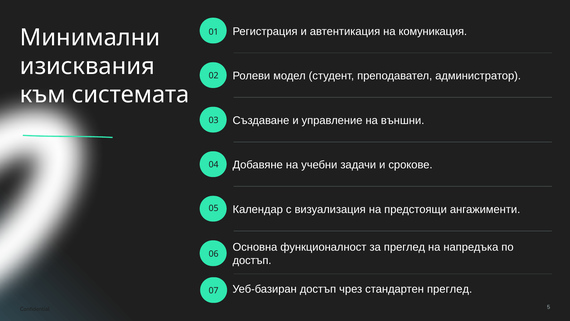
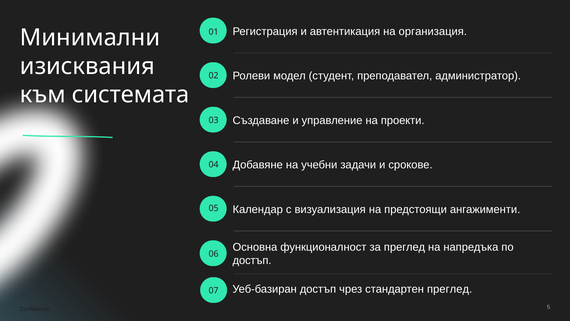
комуникация: комуникация -> организация (433, 31)
външни: външни -> проекти (403, 120)
